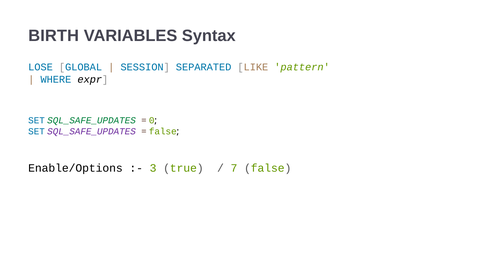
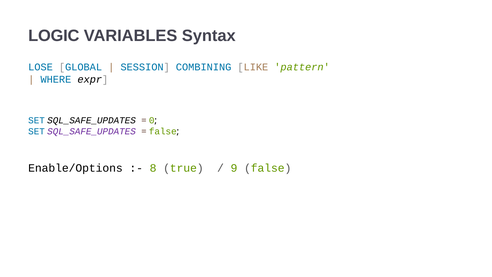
BIRTH: BIRTH -> LOGIC (54, 36)
SEPARATED: SEPARATED -> COMBINING (204, 67)
SQL_SAFE_UPDATES colour: green -> black (92, 120)
3: 3 -> 8 (153, 168)
7: 7 -> 9 (234, 168)
